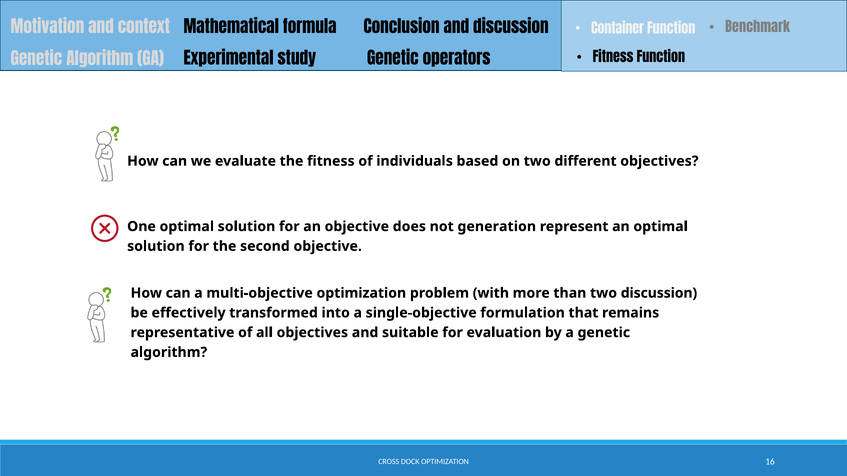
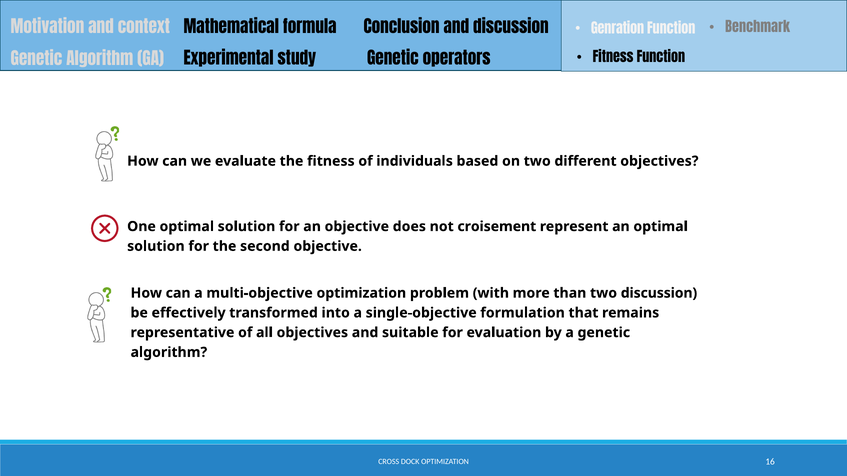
Container: Container -> Genration (617, 29)
generation: generation -> croisement (497, 227)
